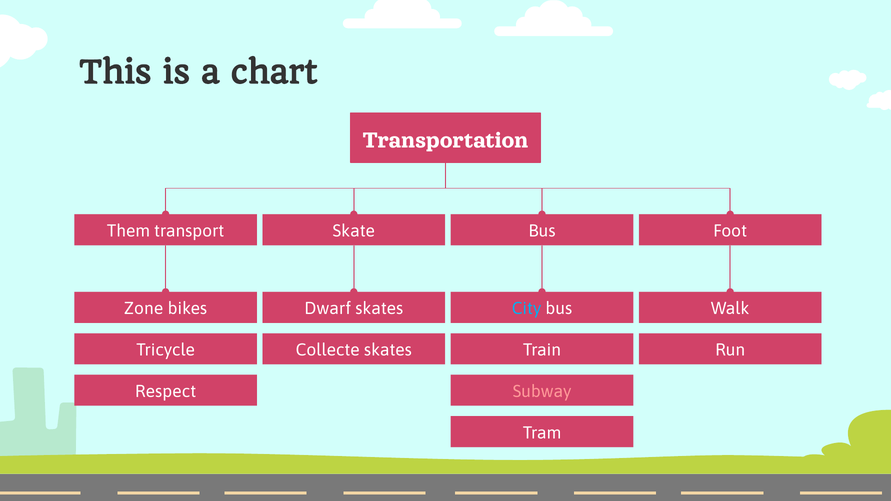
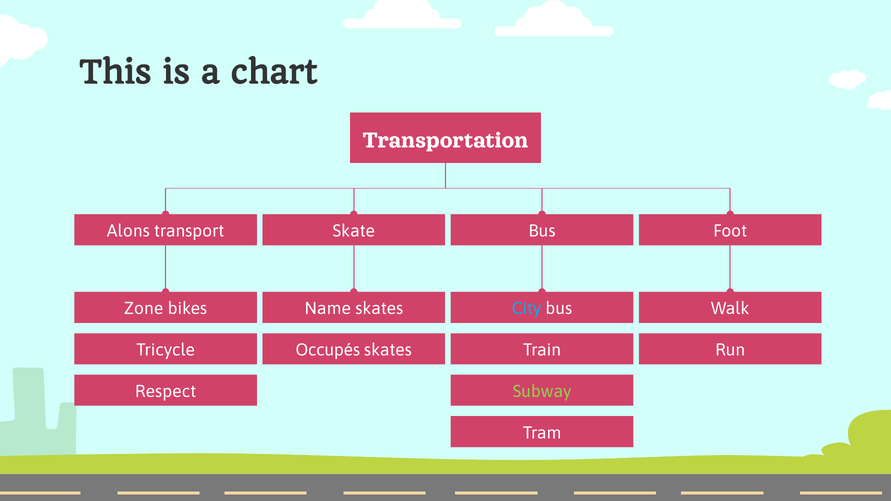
Them: Them -> Alons (128, 231)
Dwarf: Dwarf -> Name (328, 309)
Collecte: Collecte -> Occupés (328, 350)
Subway colour: pink -> light green (542, 392)
